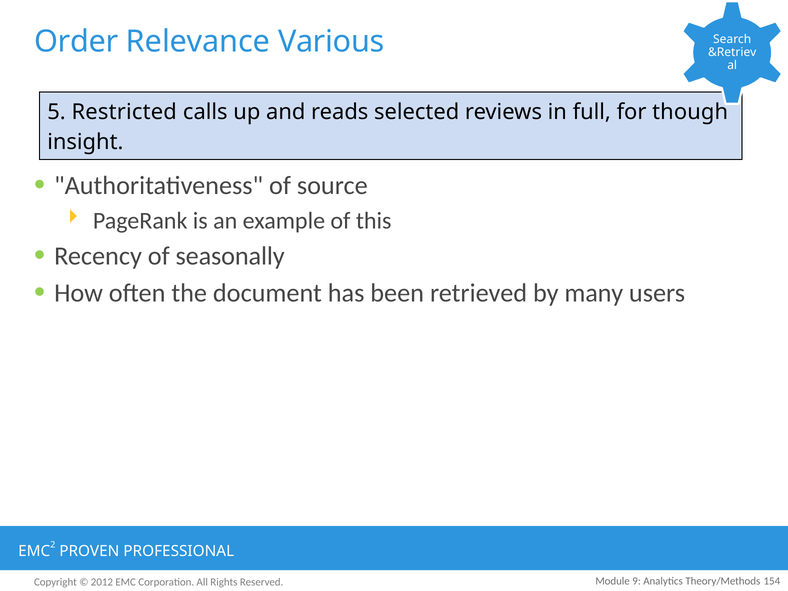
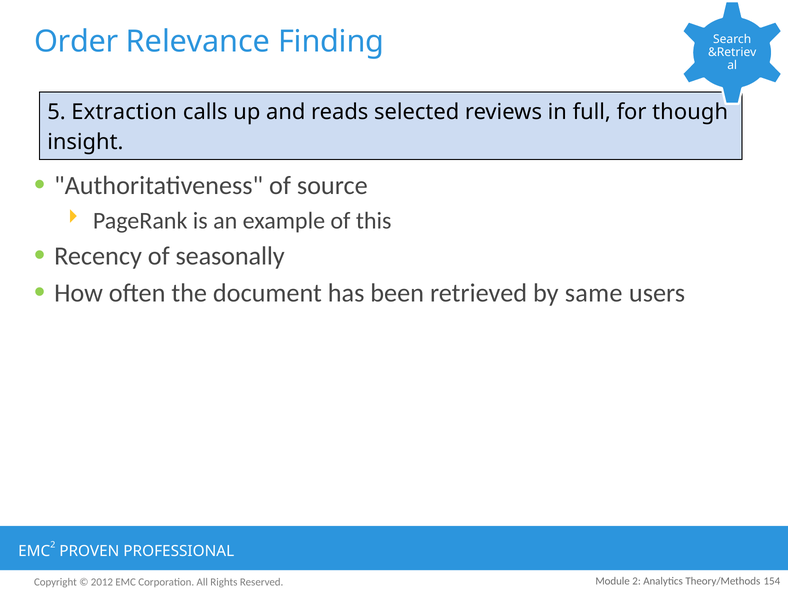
Various: Various -> Finding (331, 42)
Restricted: Restricted -> Extraction (124, 112)
many: many -> same (594, 293)
Module 9: 9 -> 2 (637, 581)
